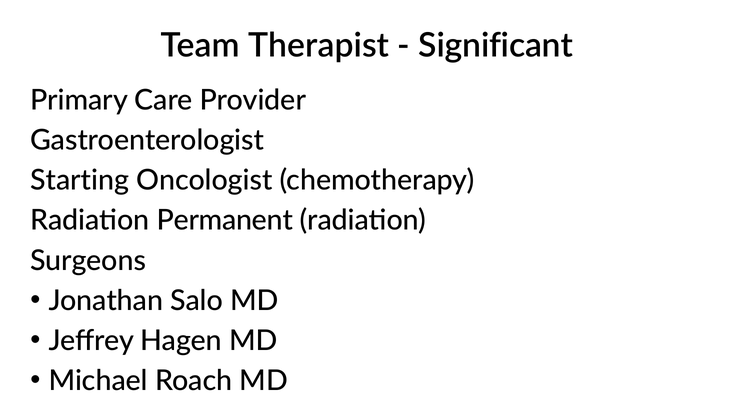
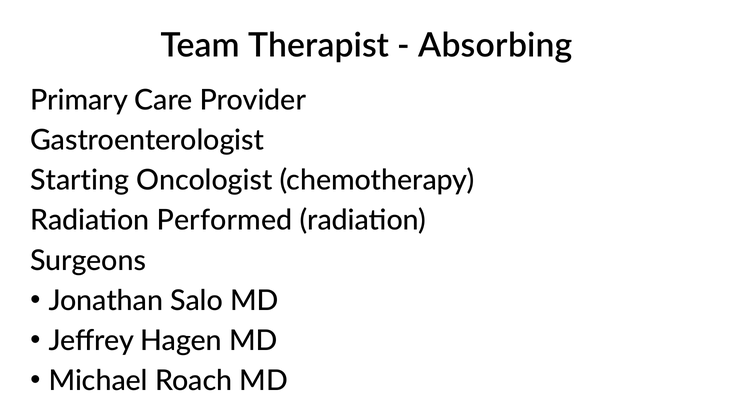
Significant: Significant -> Absorbing (495, 46)
Permanent: Permanent -> Performed (225, 220)
